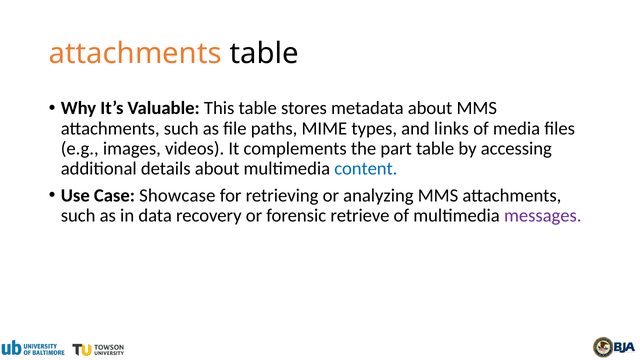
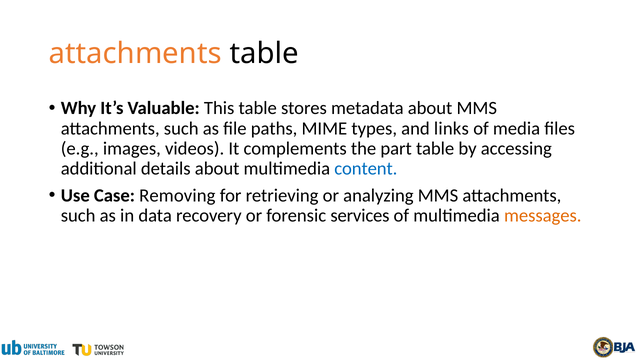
Showcase: Showcase -> Removing (177, 196)
retrieve: retrieve -> services (360, 216)
messages colour: purple -> orange (543, 216)
